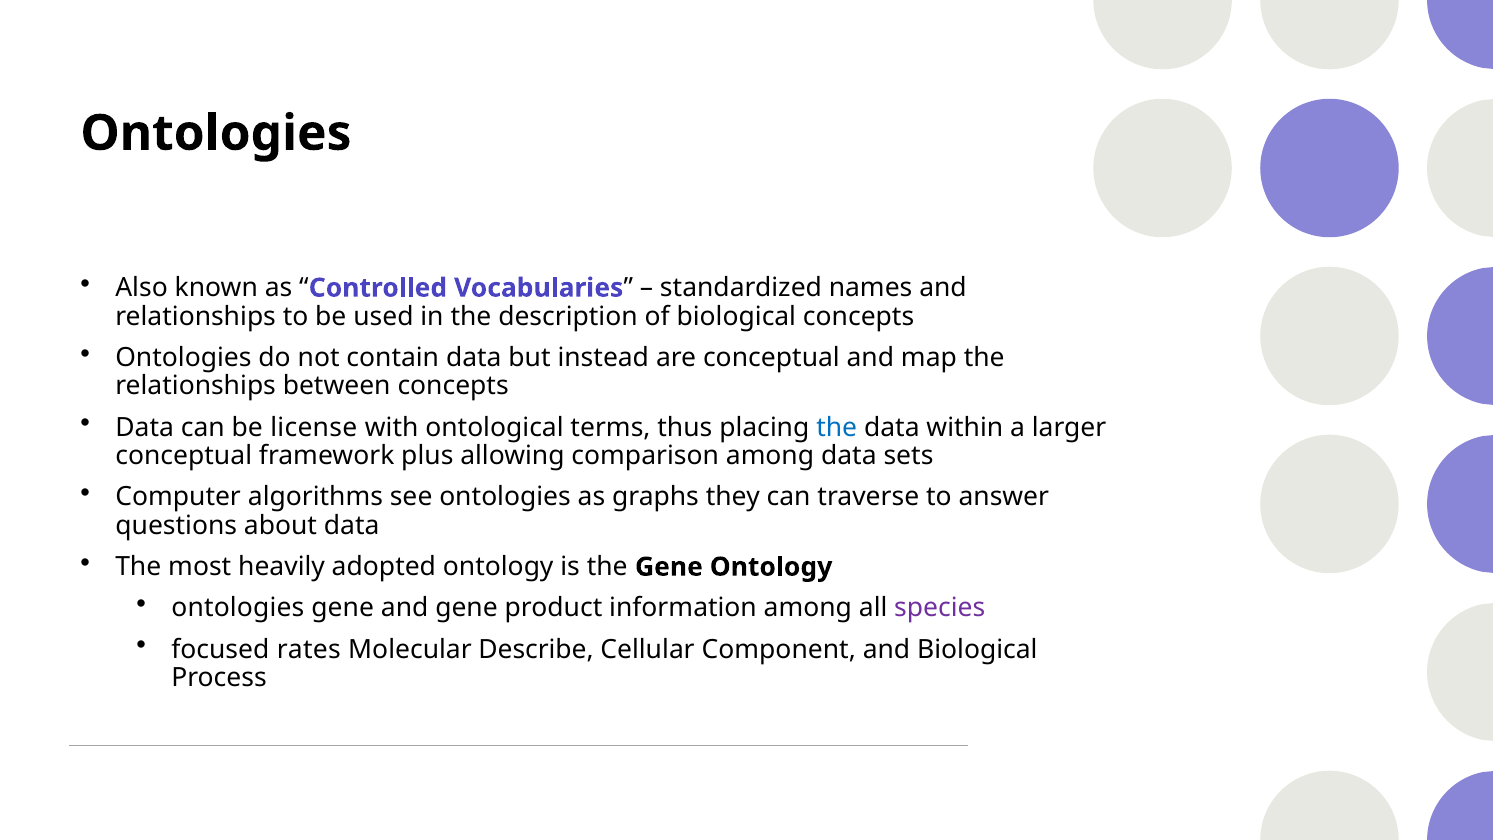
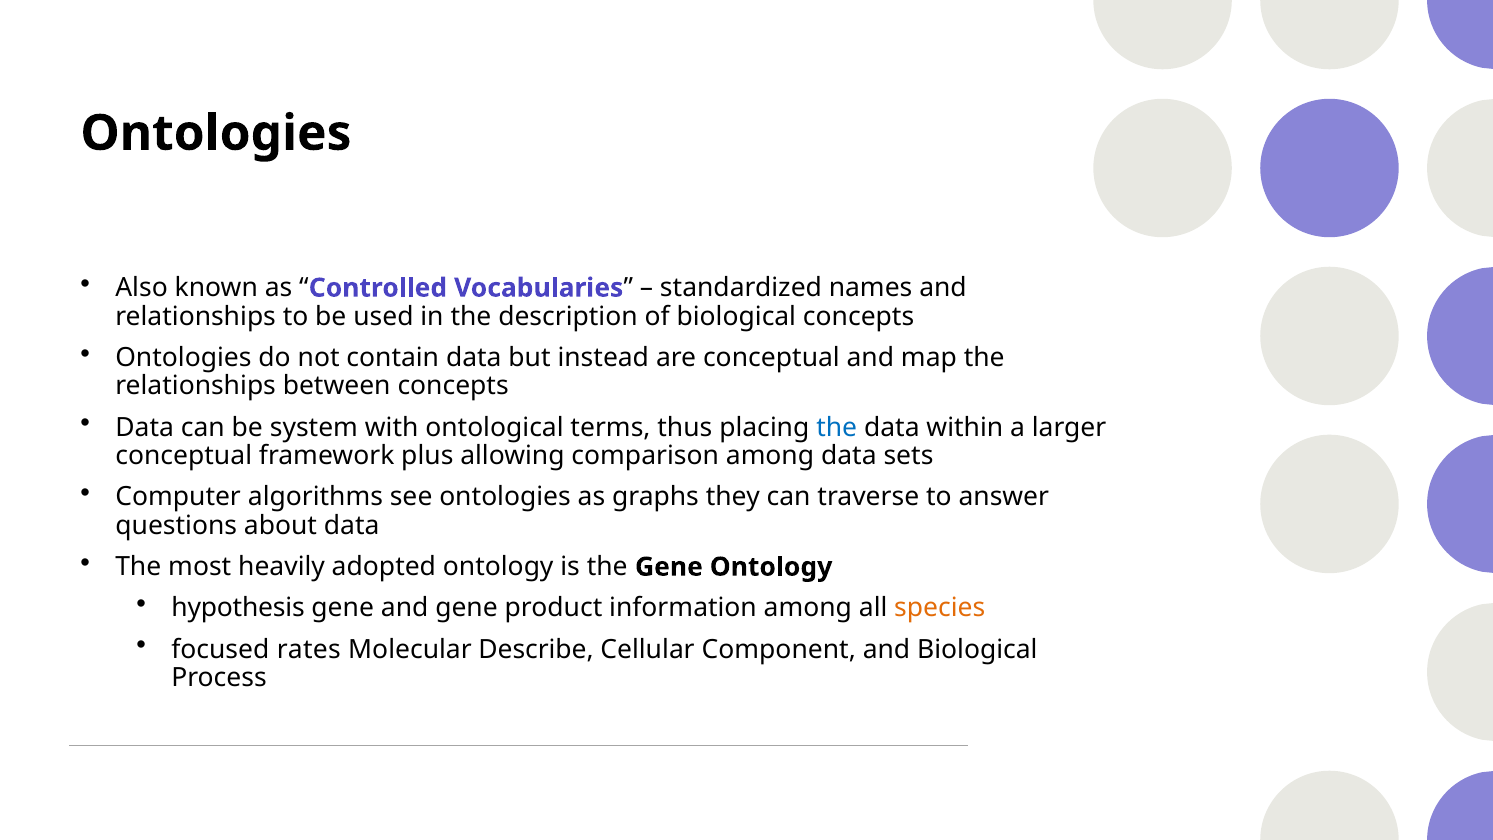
license: license -> system (314, 427)
ontologies: ontologies -> hypothesis (238, 608)
species colour: purple -> orange (940, 608)
